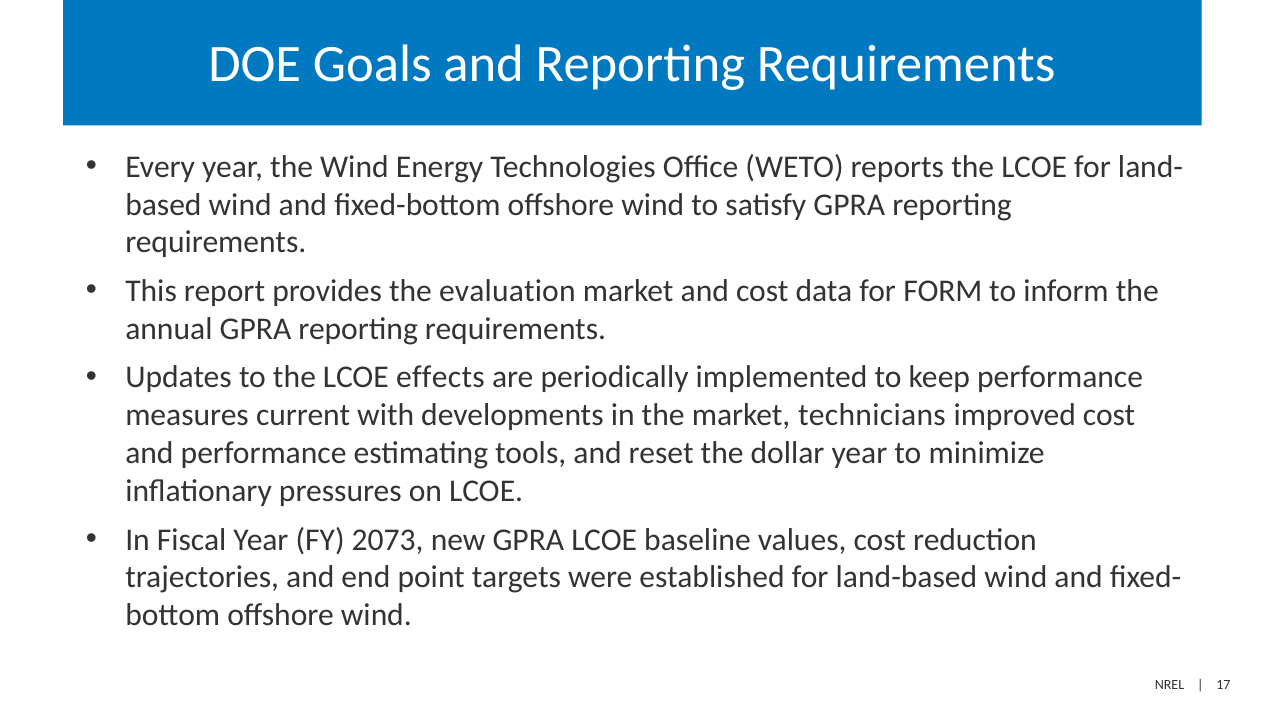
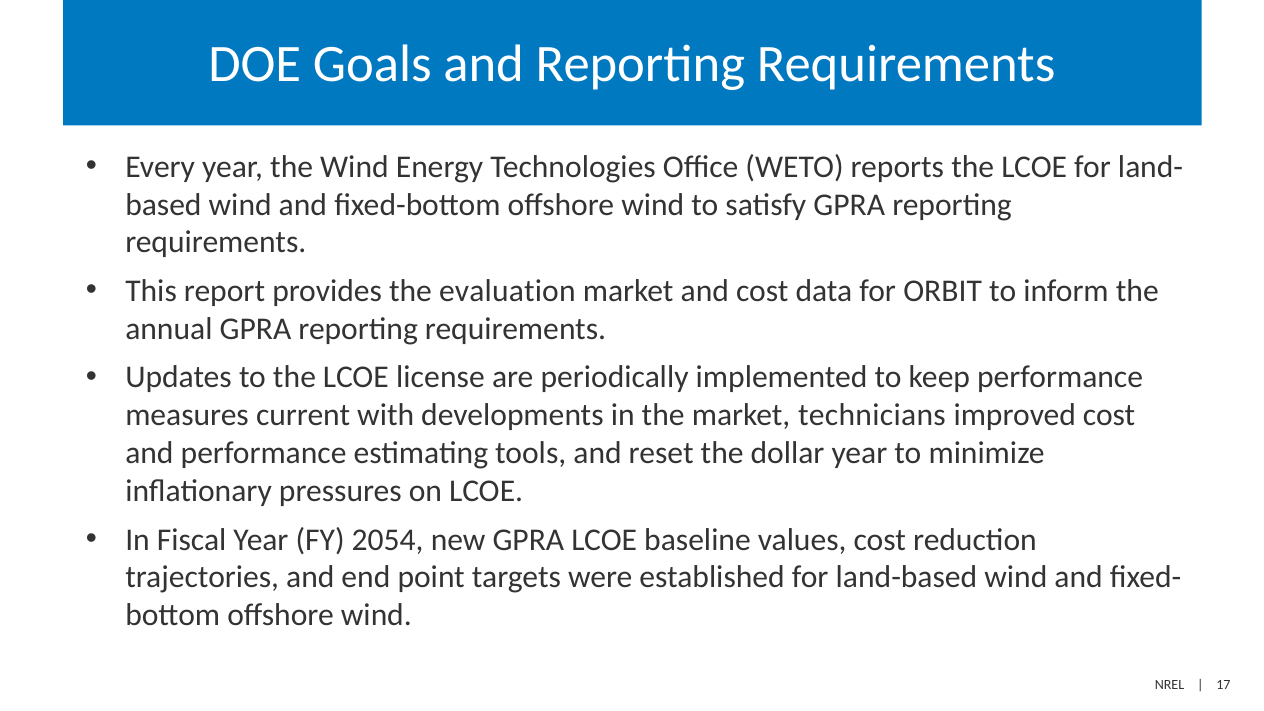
FORM: FORM -> ORBIT (943, 291)
effects: effects -> license (440, 377)
2073: 2073 -> 2054 (388, 540)
